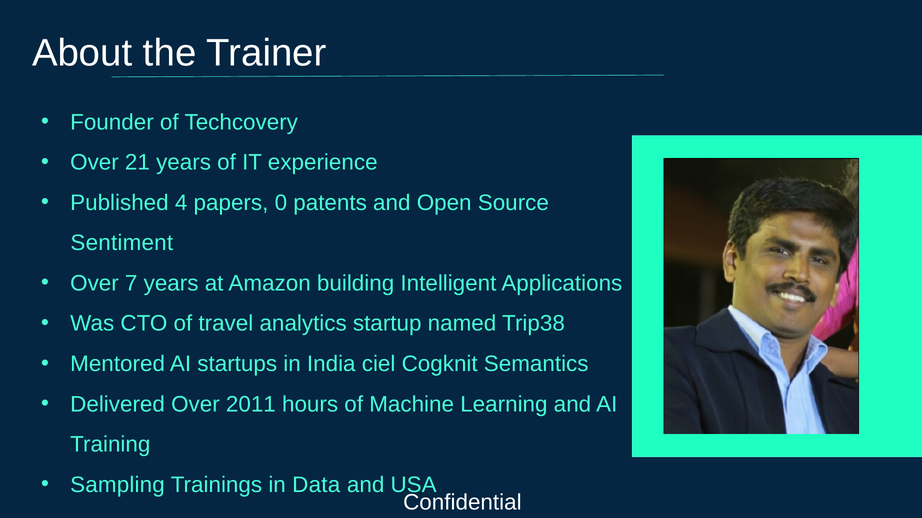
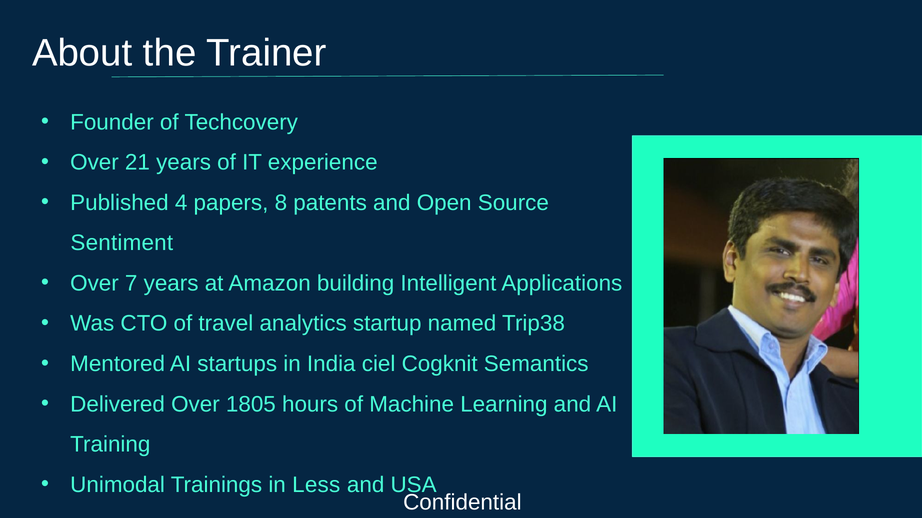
0: 0 -> 8 (281, 203)
2011: 2011 -> 1805 (251, 405)
Sampling: Sampling -> Unimodal (118, 485)
Data: Data -> Less (316, 485)
